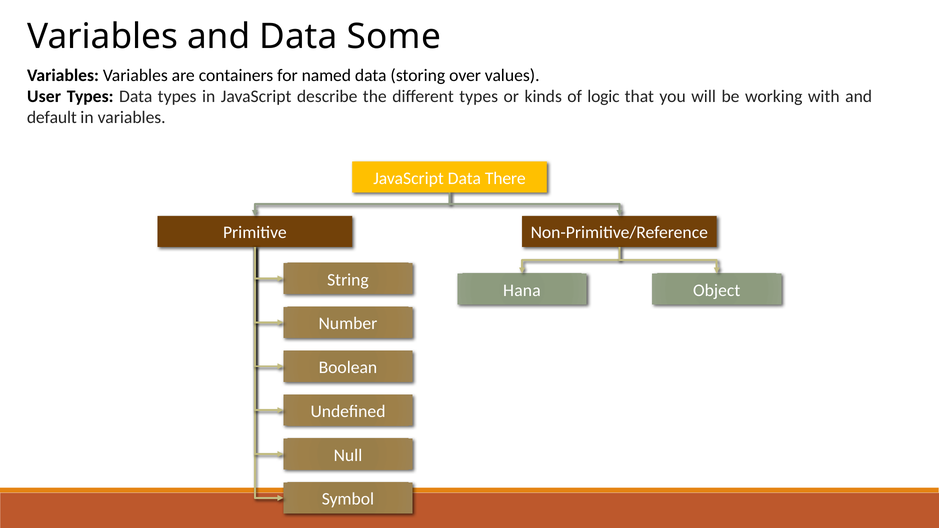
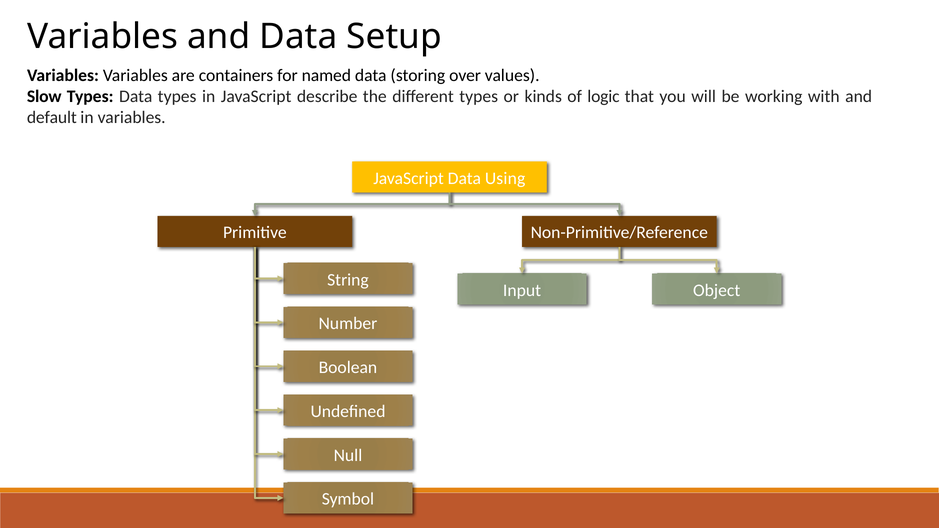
Some: Some -> Setup (394, 37)
User: User -> Slow (44, 96)
There: There -> Using (505, 178)
Hana: Hana -> Input (522, 290)
